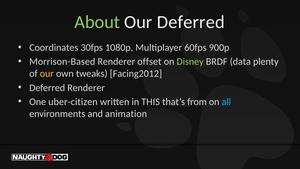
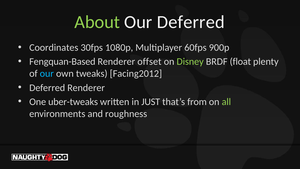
Morrison-Based: Morrison-Based -> Fengquan-Based (62, 62)
data: data -> float (240, 62)
our colour: yellow -> light blue (47, 74)
uber-citizen: uber-citizen -> uber-tweaks (73, 102)
THIS: THIS -> JUST (151, 102)
all colour: light blue -> light green (226, 102)
animation: animation -> roughness (126, 114)
